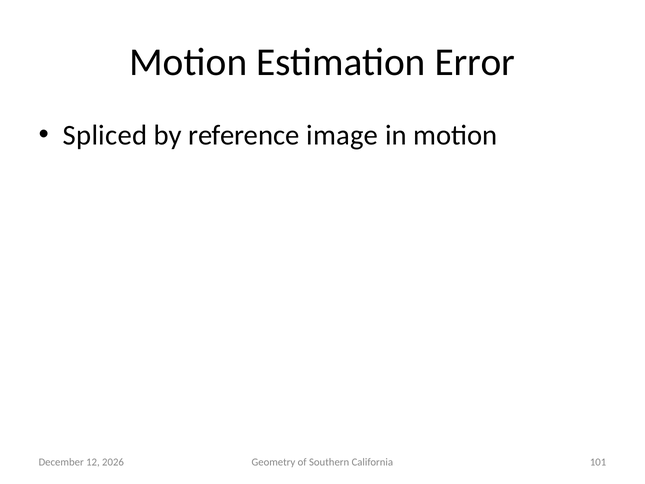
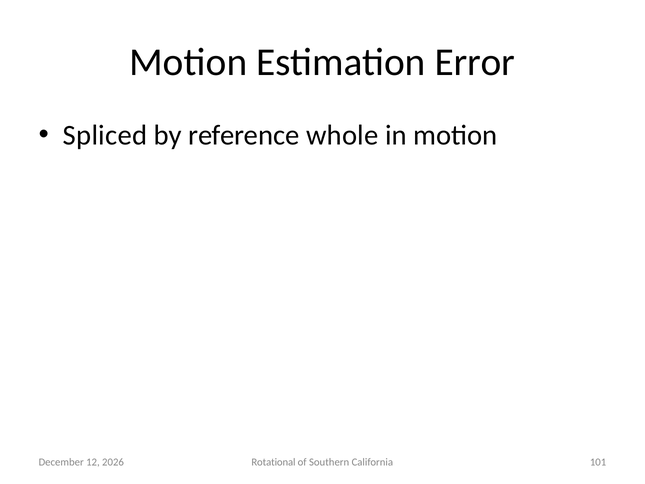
image: image -> whole (342, 135)
Geometry: Geometry -> Rotational (273, 462)
